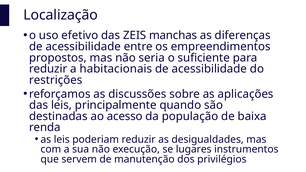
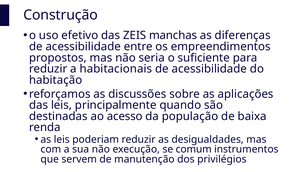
Localização: Localização -> Construção (61, 15)
restrições: restrições -> habitação (56, 80)
lugares: lugares -> comum (194, 149)
